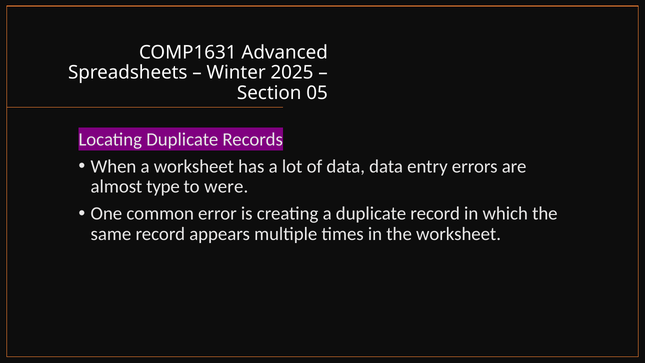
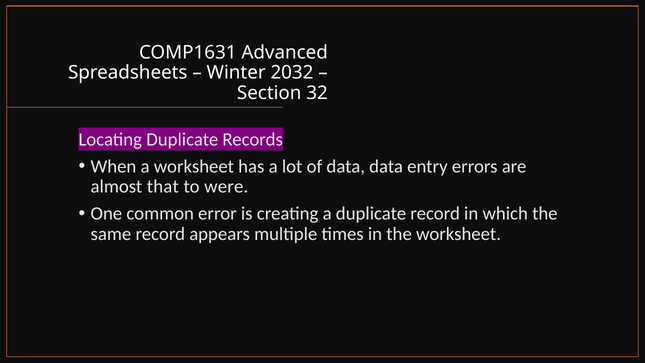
2025: 2025 -> 2032 (292, 73)
05: 05 -> 32 (317, 93)
type: type -> that (163, 187)
